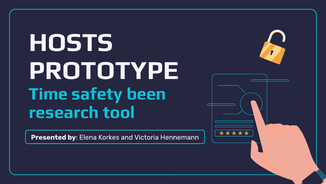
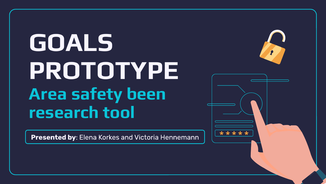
HOSTS: HOSTS -> GOALS (71, 42)
Time: Time -> Area (48, 94)
